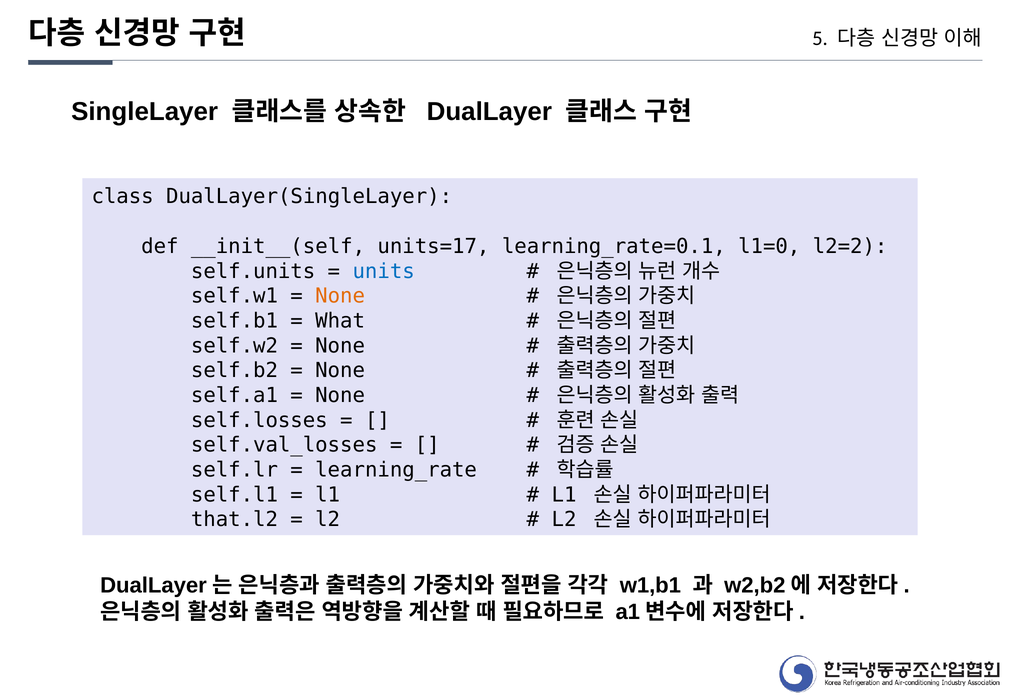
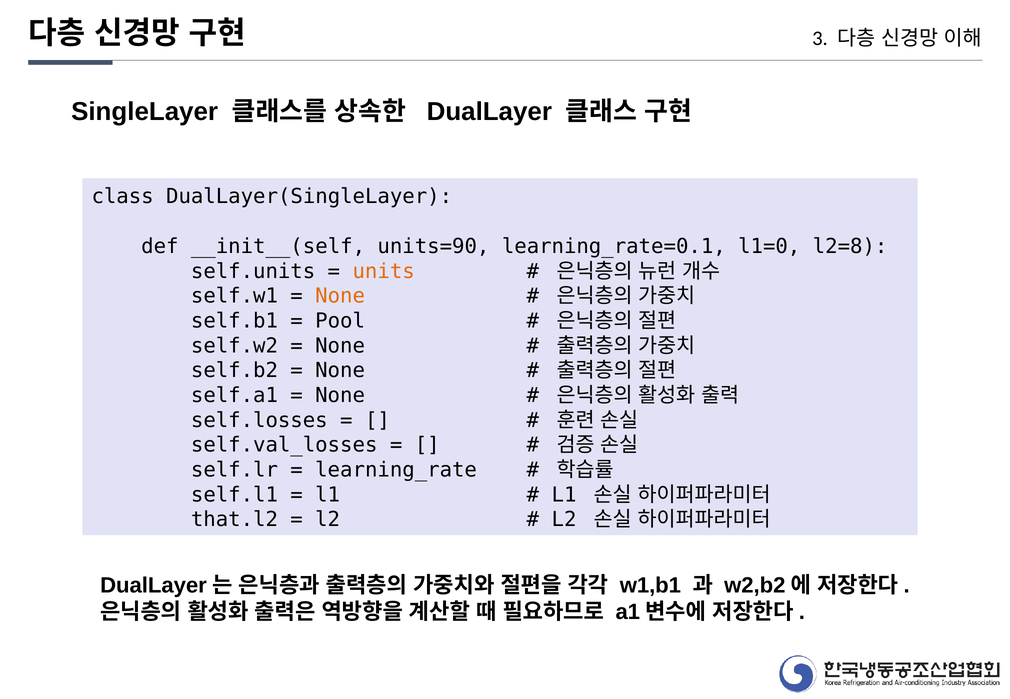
5: 5 -> 3 (820, 38)
units=17: units=17 -> units=90 (433, 246)
l2=2: l2=2 -> l2=8 (850, 246)
units colour: blue -> orange (384, 271)
What: What -> Pool (340, 321)
